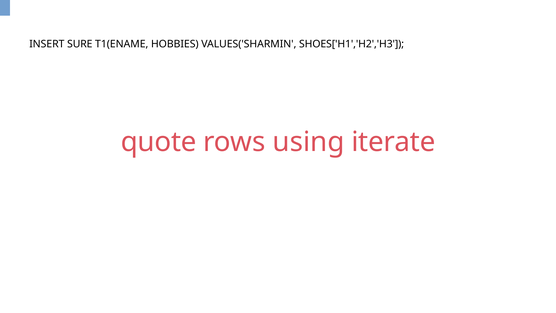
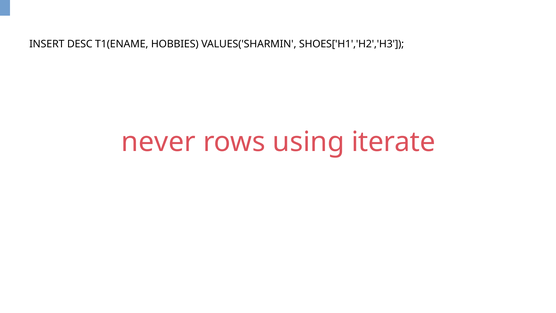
SURE: SURE -> DESC (80, 44)
quote: quote -> never (158, 142)
